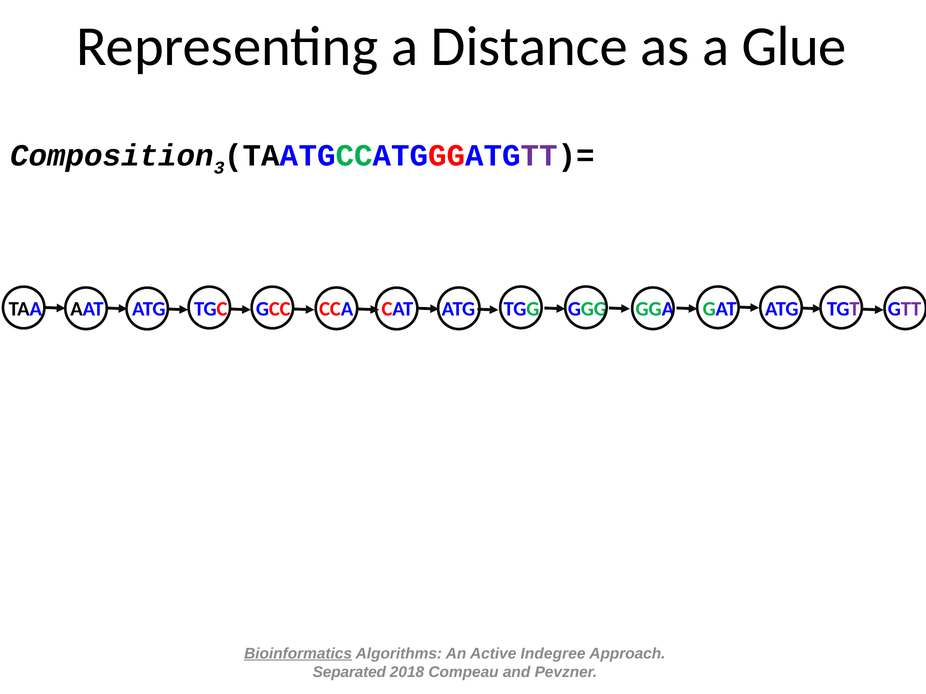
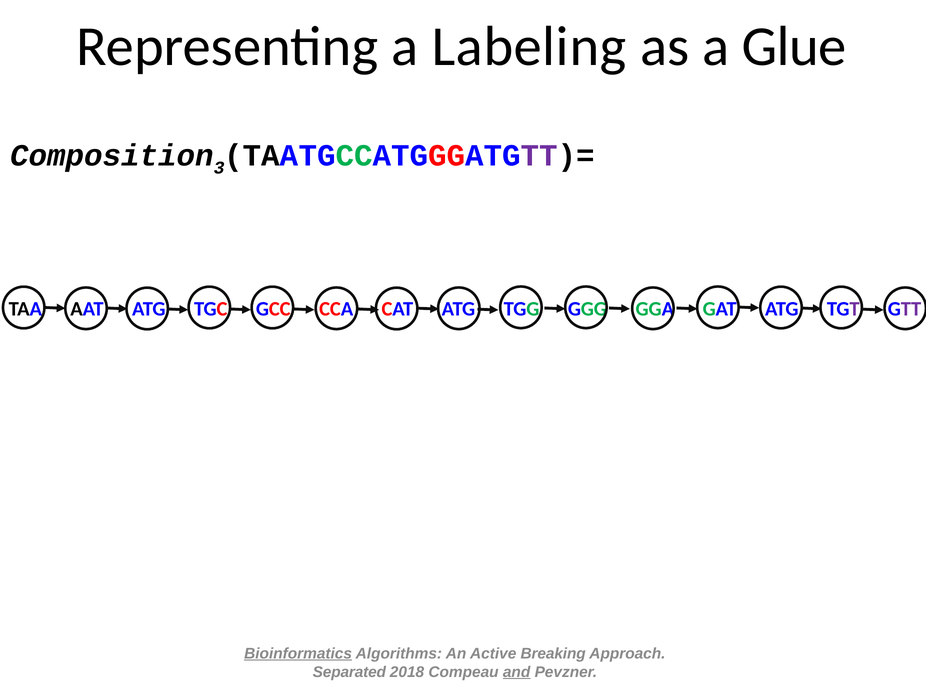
Distance: Distance -> Labeling (529, 46)
Indegree: Indegree -> Breaking (553, 654)
and underline: none -> present (517, 672)
